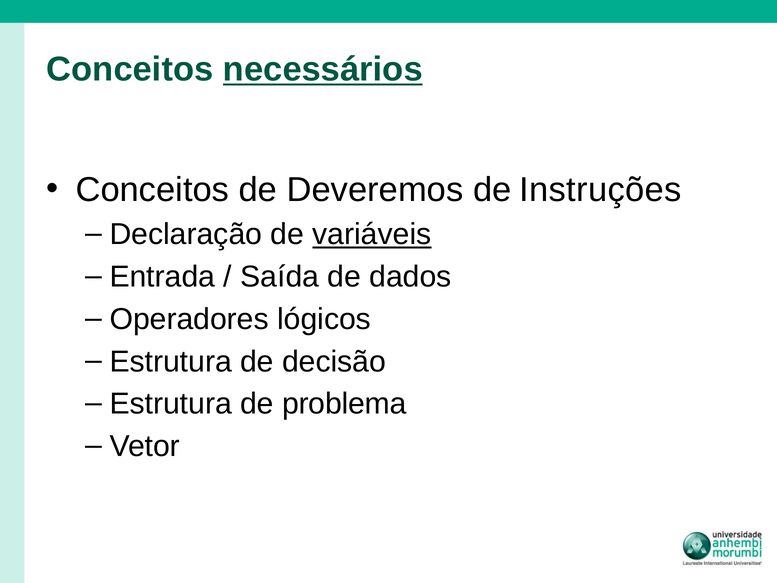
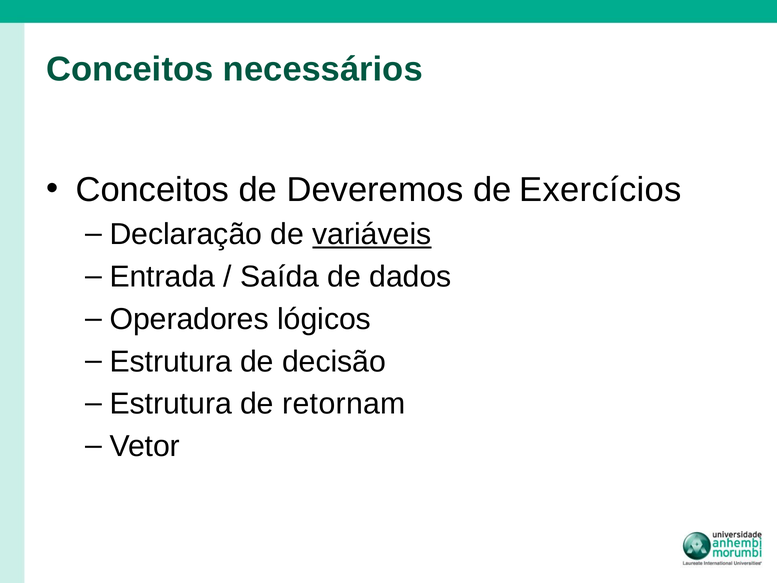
necessários underline: present -> none (323, 69)
Instruções: Instruções -> Exercícios (601, 190)
problema: problema -> retornam (344, 404)
